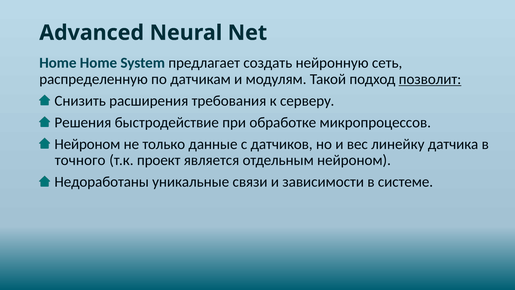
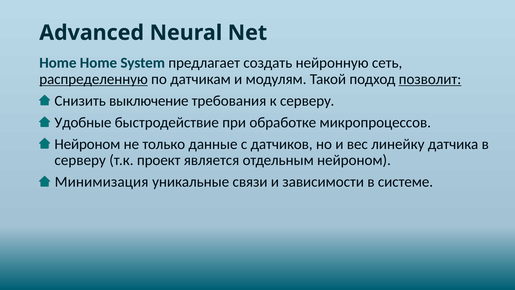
распределенную underline: none -> present (94, 79)
расширения: расширения -> выключение (149, 101)
Решения: Решения -> Удобные (83, 122)
точного: точного -> серверу (80, 160)
Недоработаны: Недоработаны -> Минимизация (102, 182)
